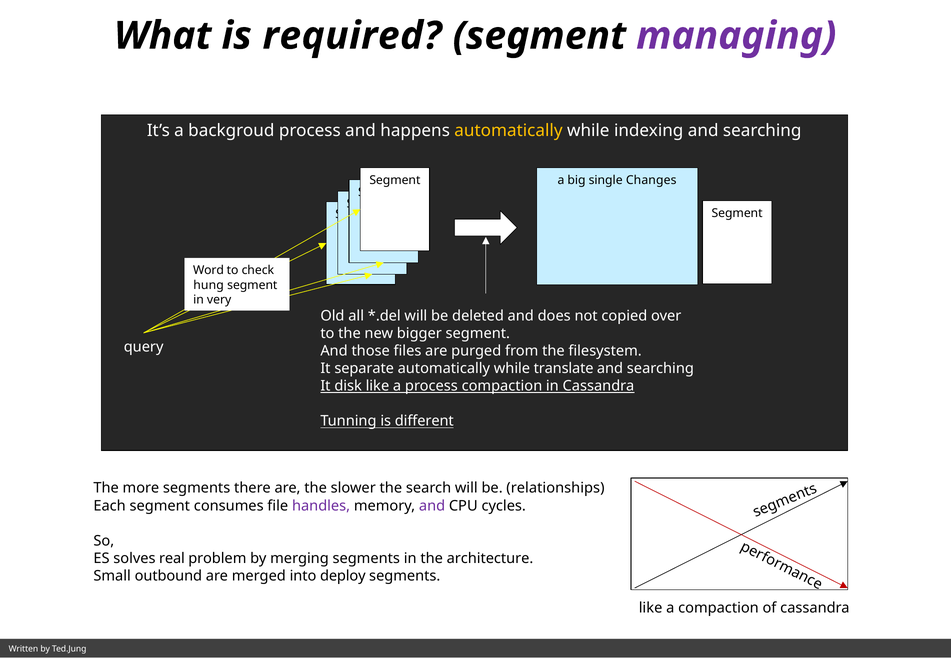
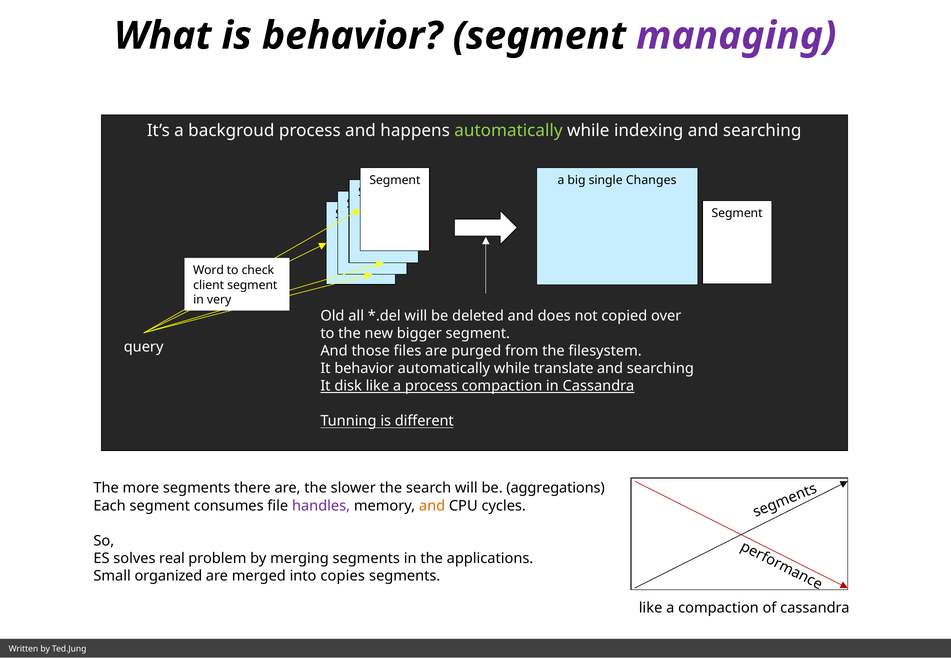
is required: required -> behavior (352, 36)
automatically colour: yellow -> light green (508, 131)
hung: hung -> client (209, 285)
It separate: separate -> behavior (364, 369)
relationships: relationships -> aggregations (556, 488)
and colour: purple -> orange (432, 506)
architecture: architecture -> applications (490, 559)
outbound: outbound -> organized (168, 576)
deploy: deploy -> copies (343, 576)
